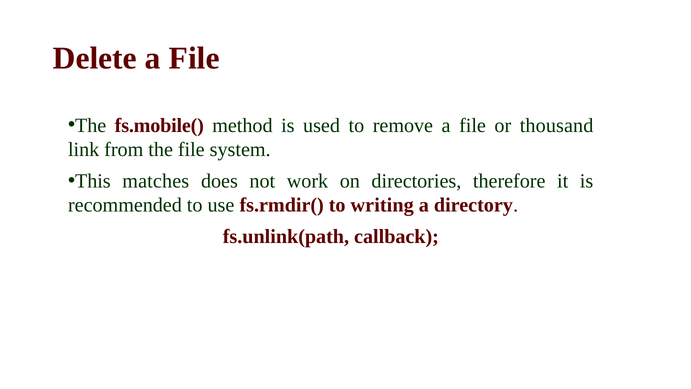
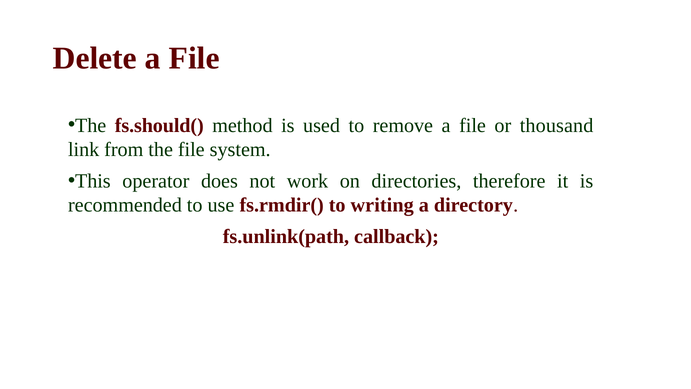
fs.mobile(: fs.mobile( -> fs.should( (159, 125)
matches: matches -> operator (156, 181)
